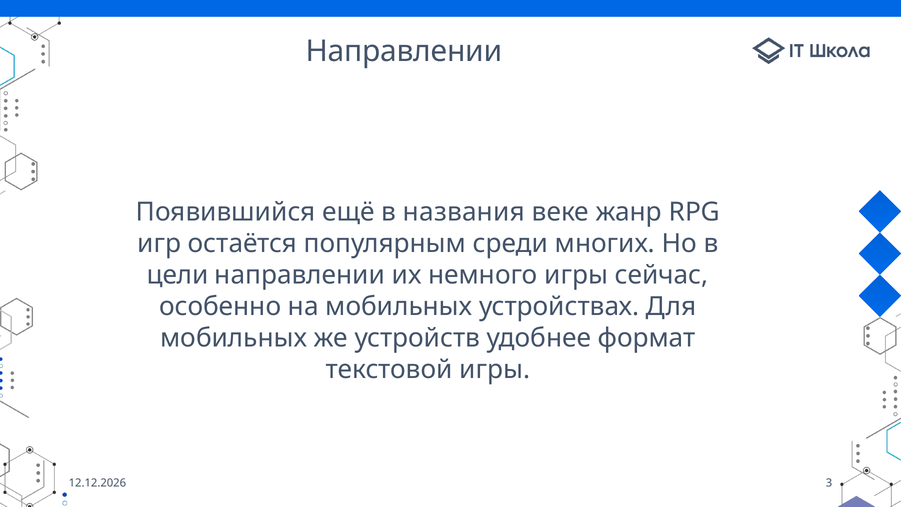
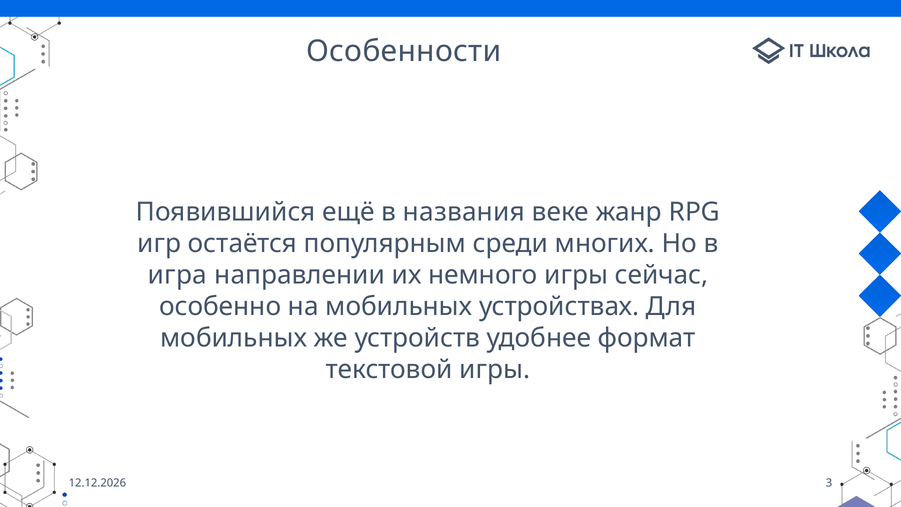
Направлении: Направлении -> Особенности (404, 51)
цели: цели -> игра (177, 275)
